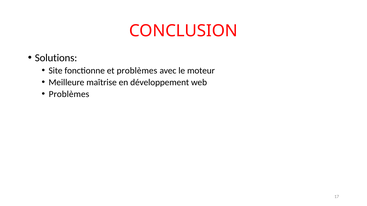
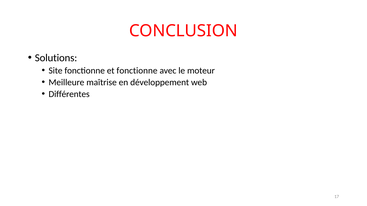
et problèmes: problèmes -> fonctionne (137, 71)
Problèmes: Problèmes -> Différentes (69, 94)
